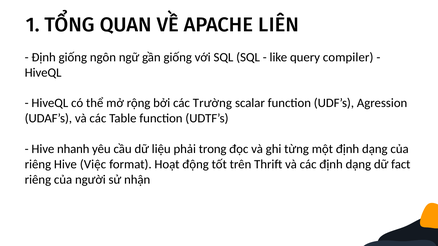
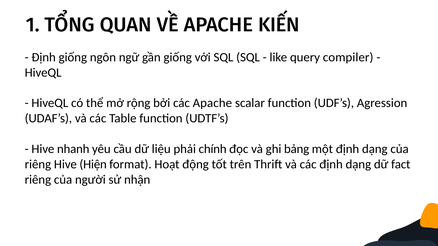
LIÊN: LIÊN -> KIẾN (279, 25)
các Trường: Trường -> Apache (212, 103)
trong: trong -> chính (213, 149)
từng: từng -> bảng (297, 149)
Việc: Việc -> Hiện (93, 165)
